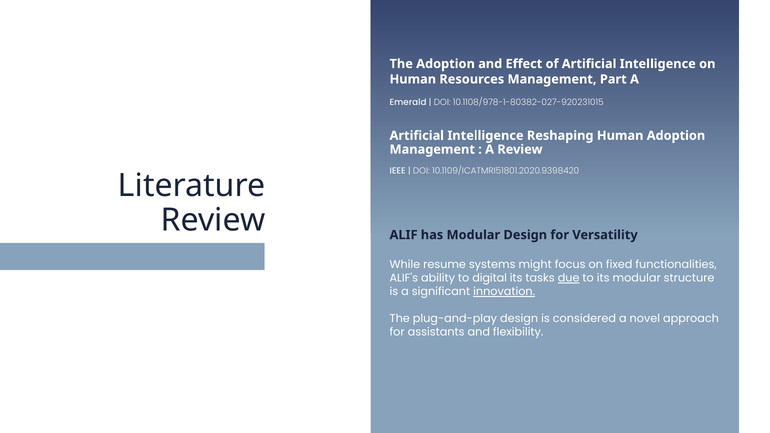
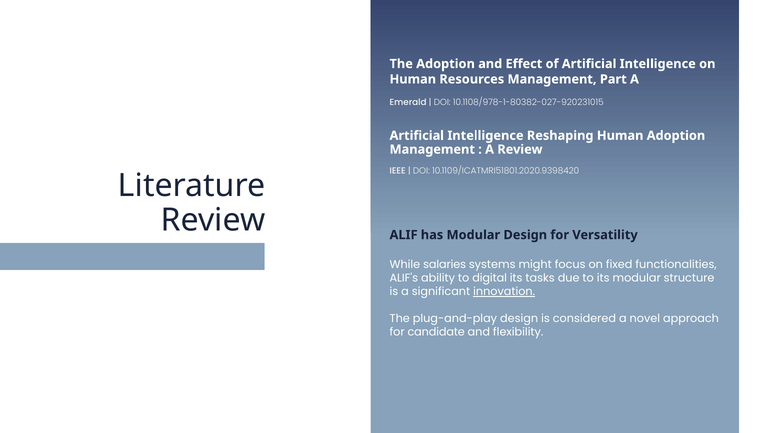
resume: resume -> salaries (445, 265)
due underline: present -> none (569, 278)
assistants: assistants -> candidate (436, 332)
